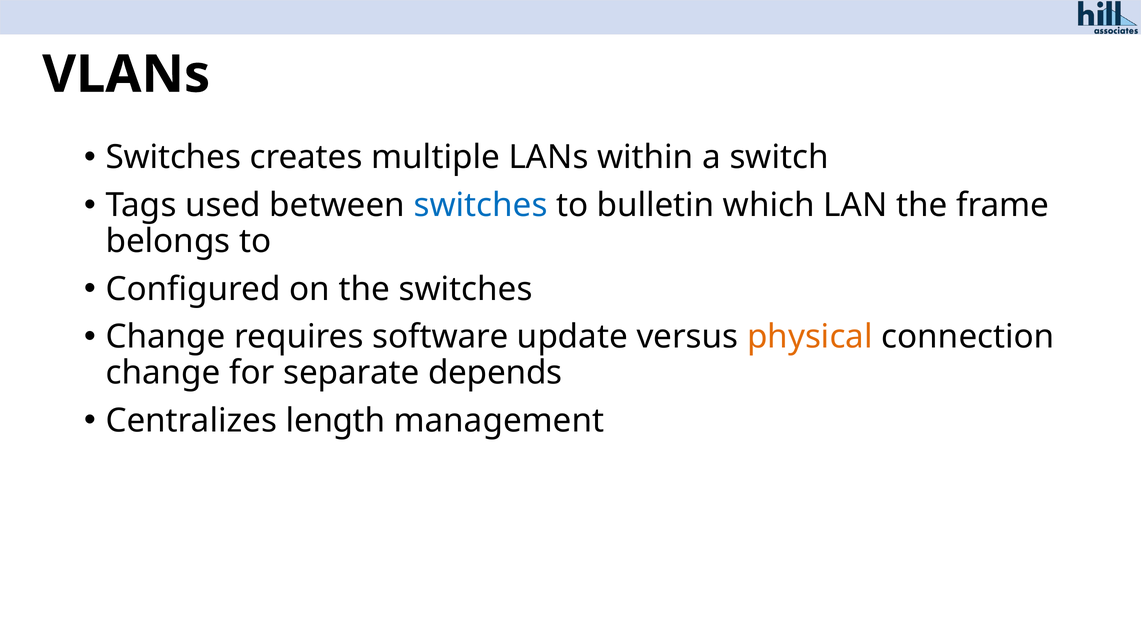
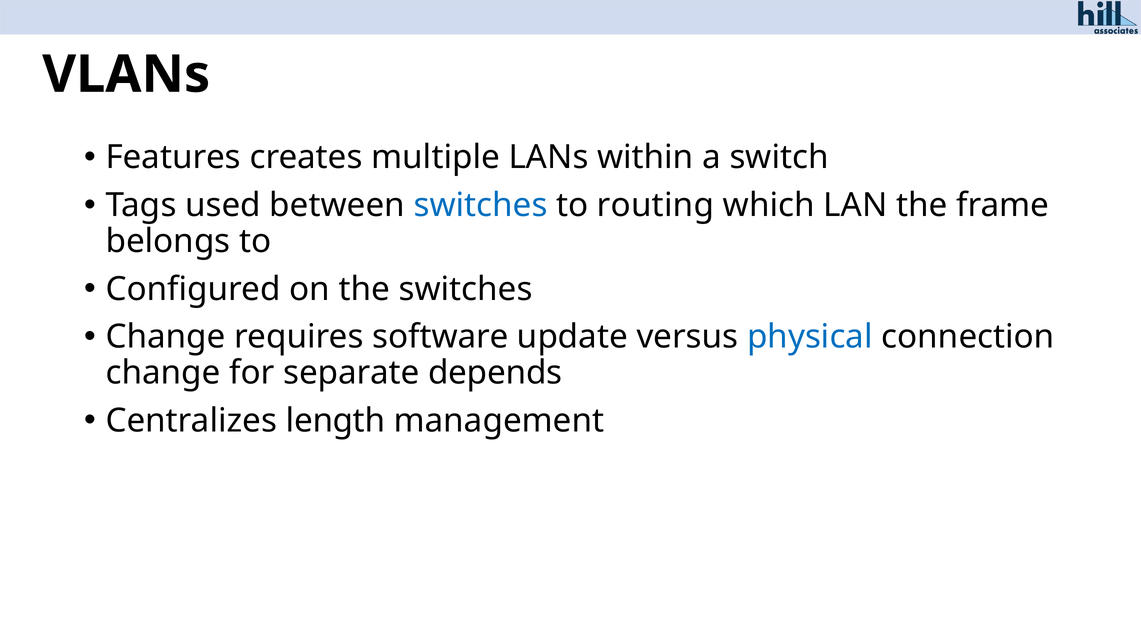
Switches: Switches -> Features (173, 157)
bulletin: bulletin -> routing (656, 205)
physical colour: orange -> blue (810, 337)
